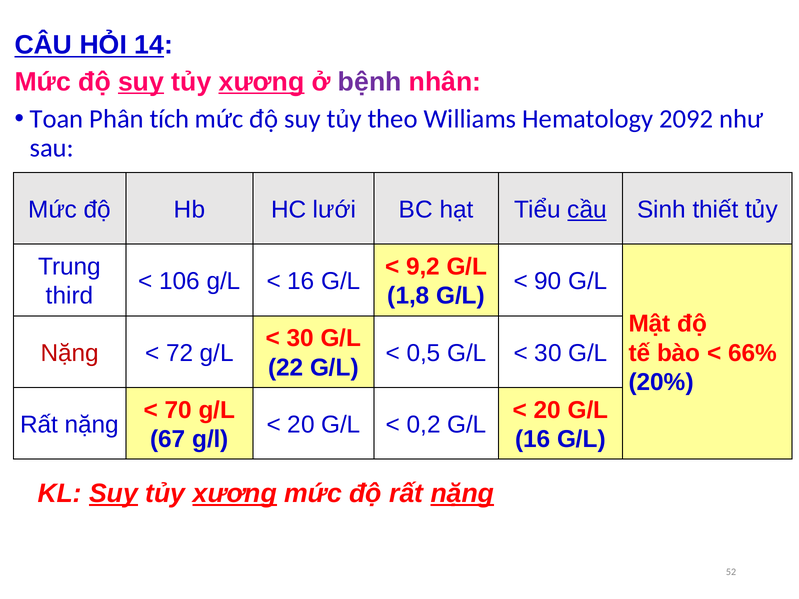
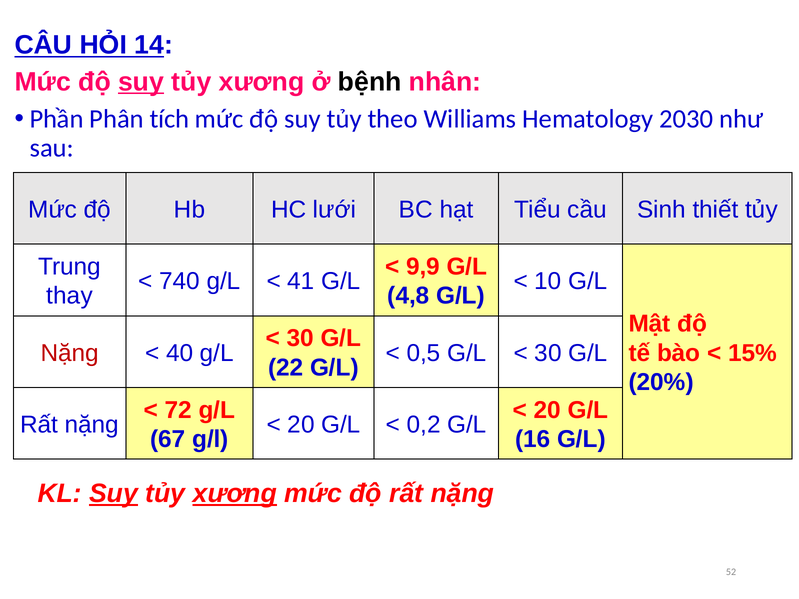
xương underline: present -> none (261, 82)
bệnh colour: purple -> black (370, 82)
Toan: Toan -> Phần (57, 119)
2092: 2092 -> 2030 (686, 119)
cầu underline: present -> none (587, 210)
9,2: 9,2 -> 9,9 (423, 267)
106: 106 -> 740 (180, 281)
16: 16 -> 41 (301, 281)
90: 90 -> 10 (548, 281)
third: third -> thay (69, 296)
1,8: 1,8 -> 4,8 (408, 296)
72: 72 -> 40 (180, 353)
66%: 66% -> 15% (752, 353)
70: 70 -> 72 (178, 410)
nặng underline: present -> none (462, 494)
